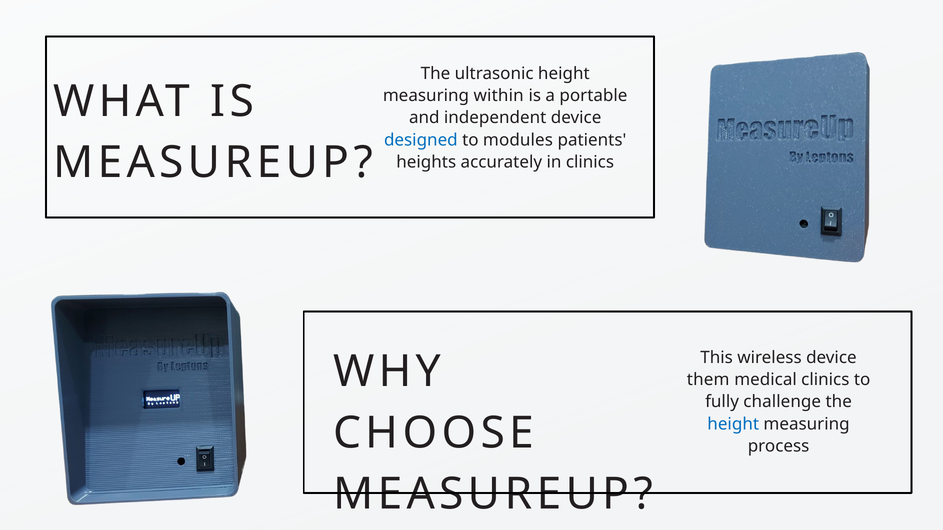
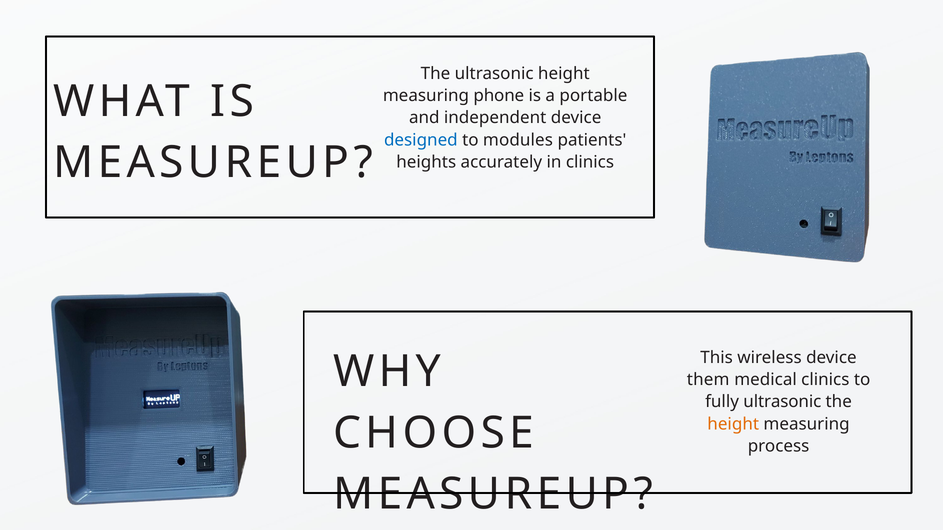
within: within -> phone (499, 96)
fully challenge: challenge -> ultrasonic (782, 402)
height colour: blue -> orange (733, 424)
